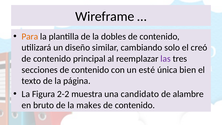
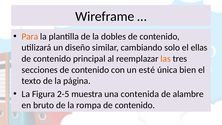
creó: creó -> ellas (199, 48)
las colour: purple -> orange (166, 59)
2-2: 2-2 -> 2-5 (63, 94)
candidato: candidato -> contenida (140, 94)
makes: makes -> rompa (89, 105)
